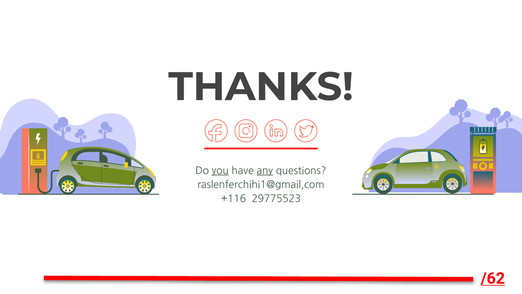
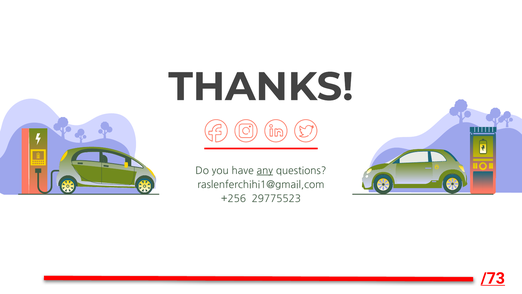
you underline: present -> none (220, 170)
+116: +116 -> +256 (233, 198)
/62: /62 -> /73 (493, 278)
